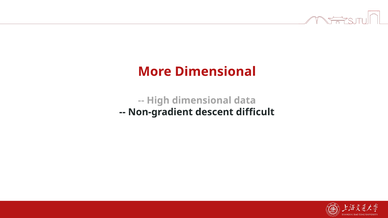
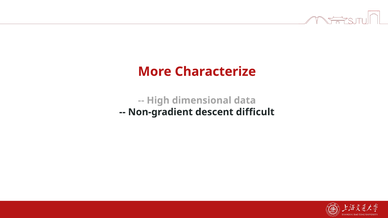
More Dimensional: Dimensional -> Characterize (215, 72)
